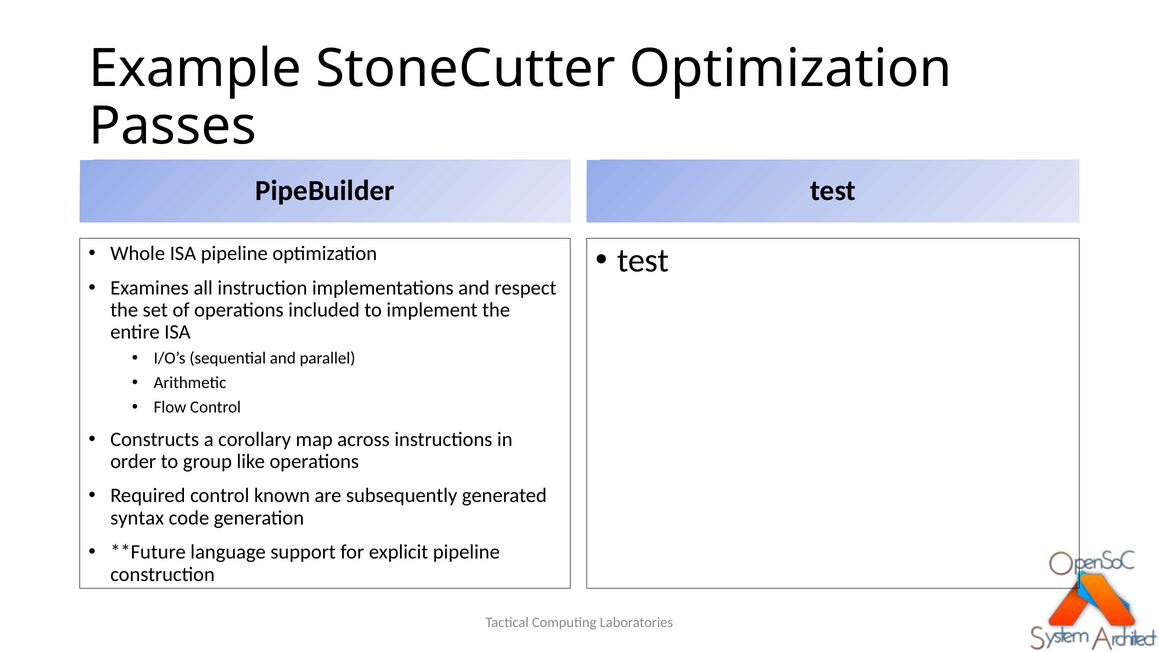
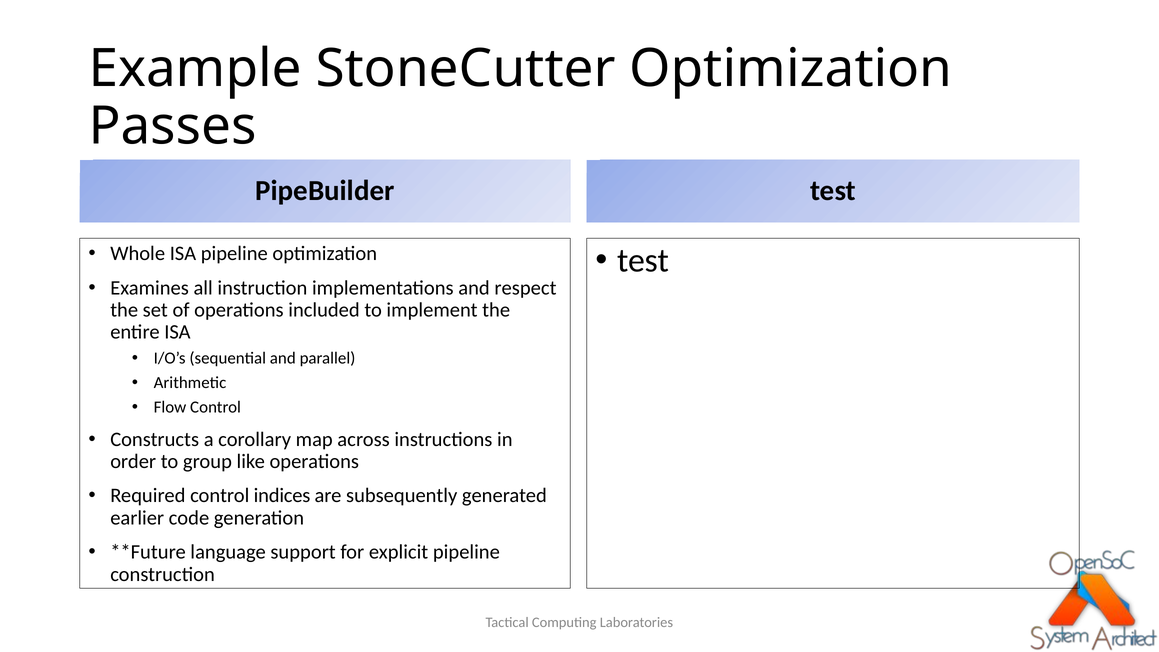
known: known -> indices (282, 496)
syntax: syntax -> earlier (137, 518)
